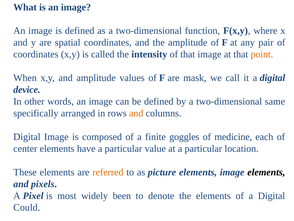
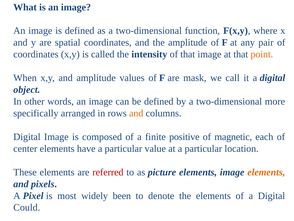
device: device -> object (27, 89)
same: same -> more (275, 101)
goggles: goggles -> positive (184, 137)
medicine: medicine -> magnetic (233, 137)
referred colour: orange -> red (108, 172)
elements colour: black -> orange (266, 172)
